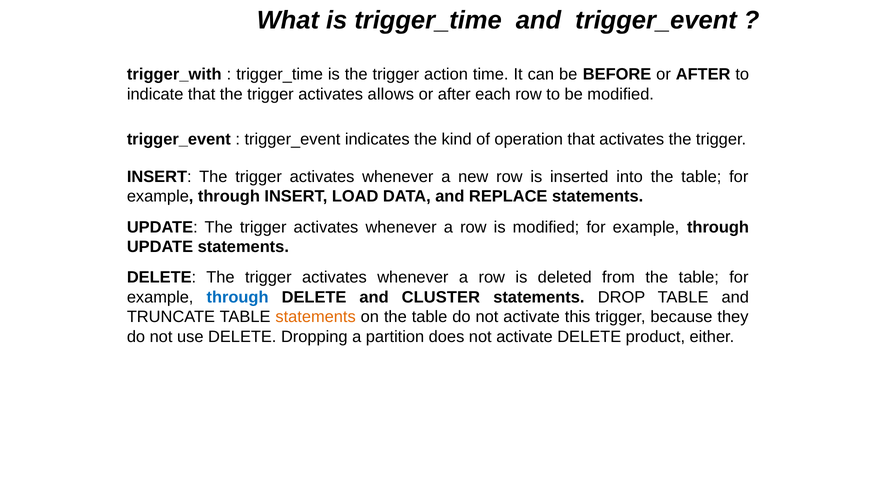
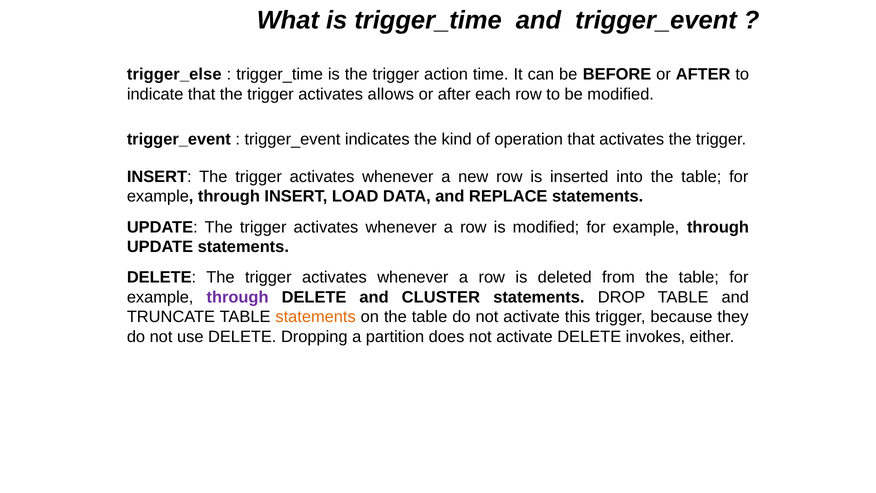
trigger_with: trigger_with -> trigger_else (174, 74)
through colour: blue -> purple (238, 297)
product: product -> invokes (655, 337)
